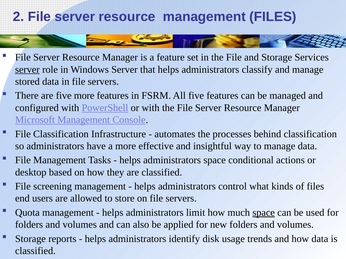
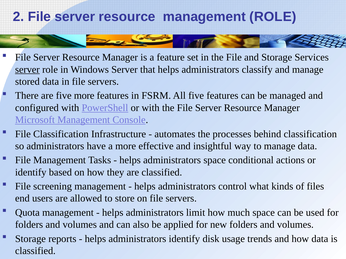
management FILES: FILES -> ROLE (273, 17)
desktop: desktop -> identify (31, 173)
space underline: present -> none (264, 213)
